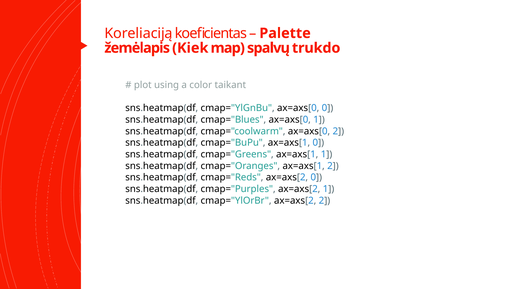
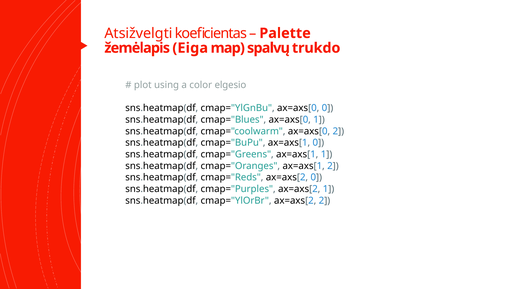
Koreliaciją: Koreliaciją -> Atsižvelgti (139, 33)
Kiek: Kiek -> Eiga (190, 48)
taikant: taikant -> elgesio (230, 85)
